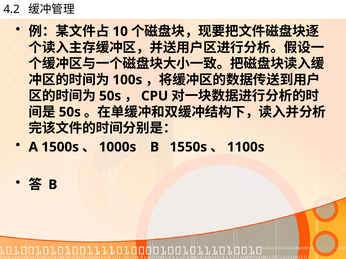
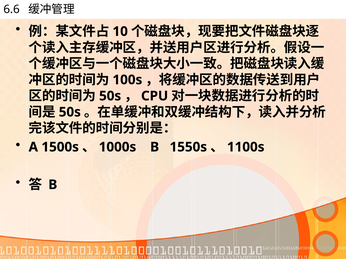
4.2: 4.2 -> 6.6 (12, 9)
